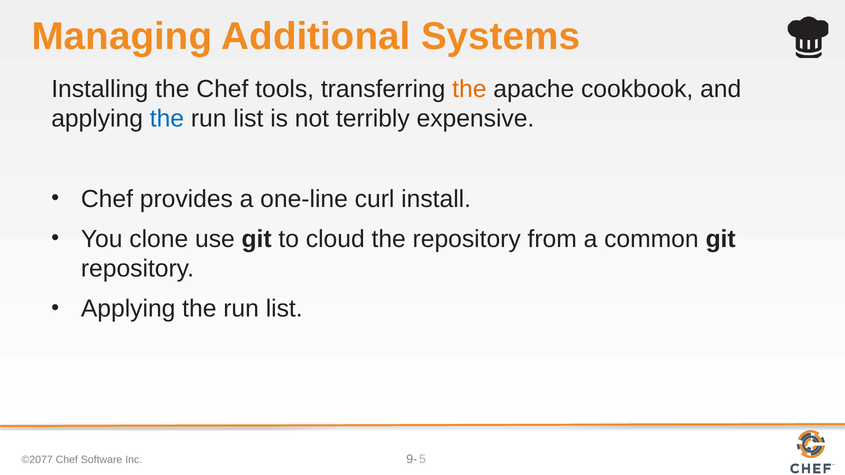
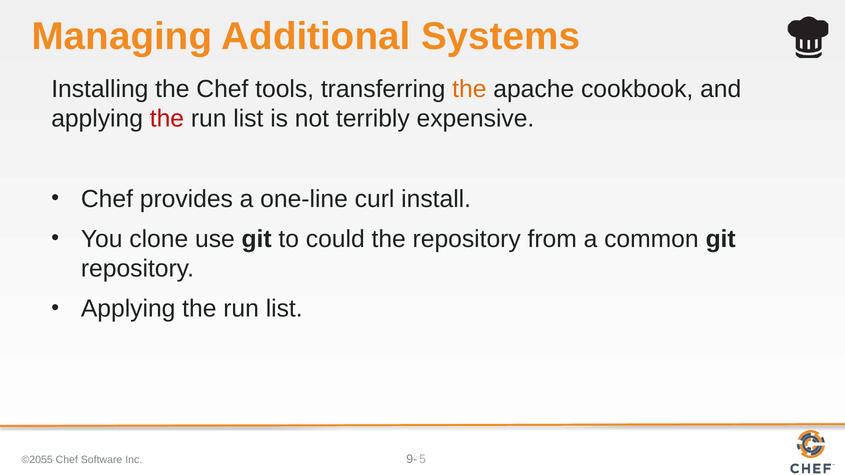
the colour: blue -> red (167, 119)
cloud: cloud -> could (335, 239)
©2077: ©2077 -> ©2055 (37, 460)
